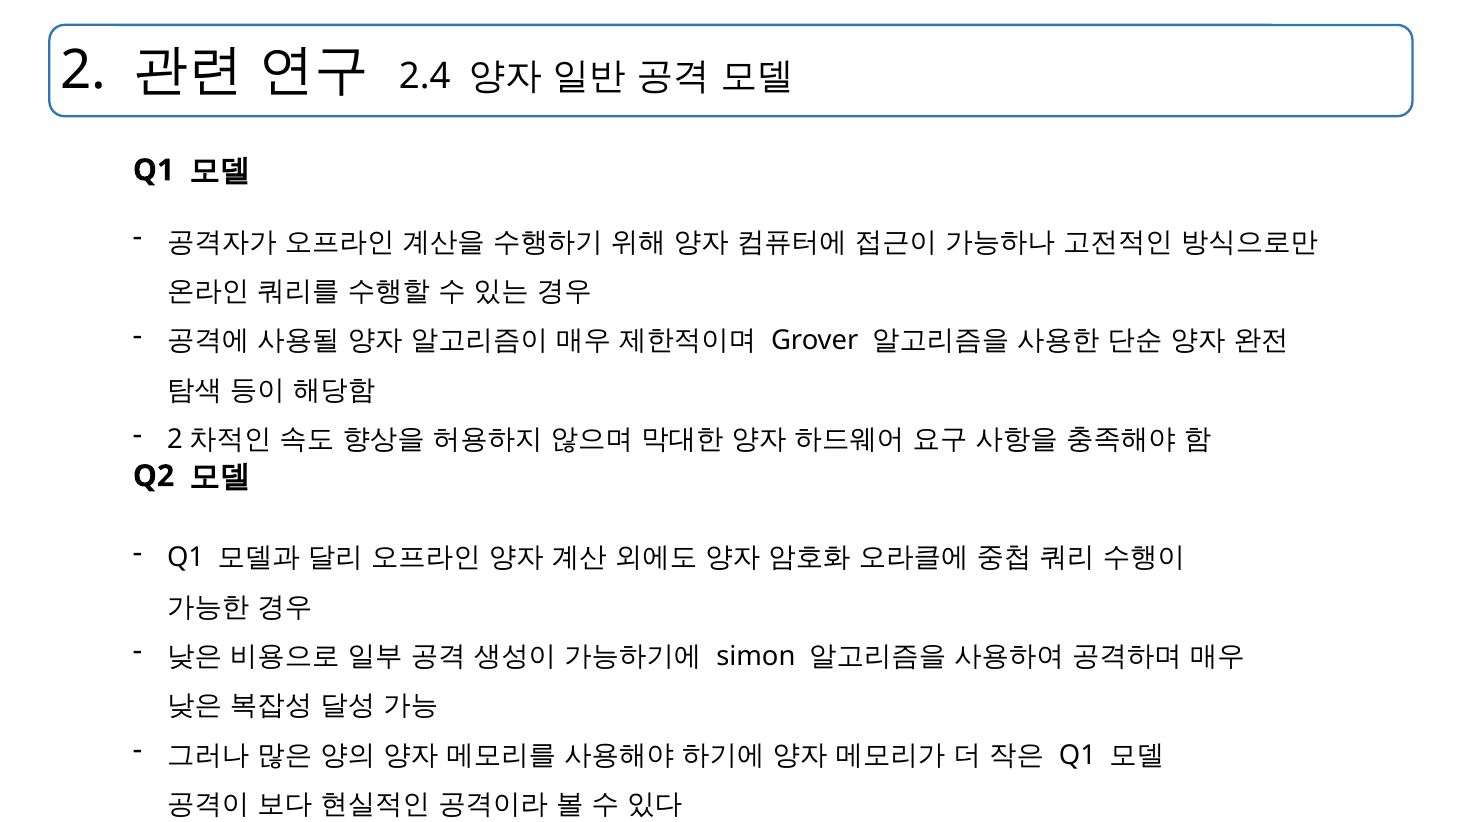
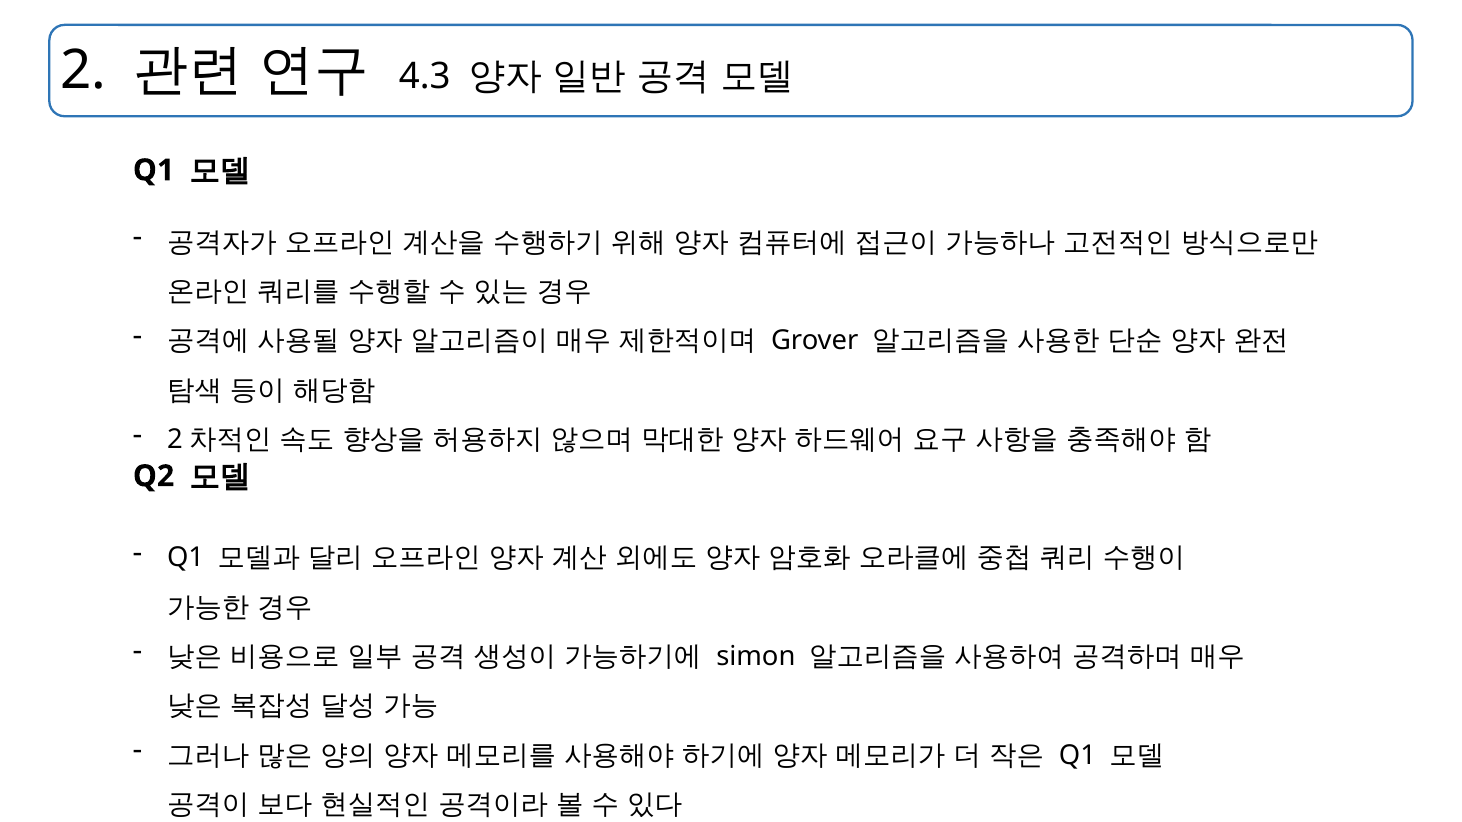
2.4: 2.4 -> 4.3 (425, 76)
